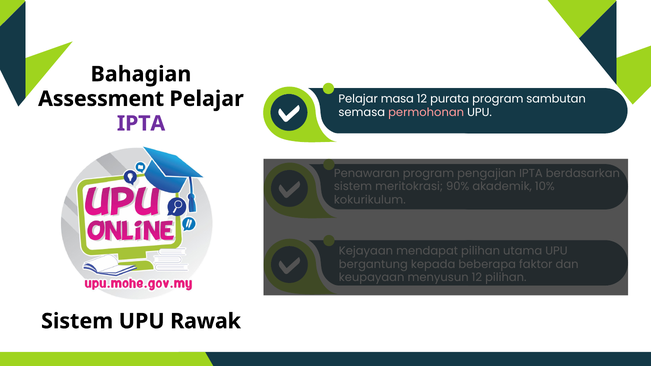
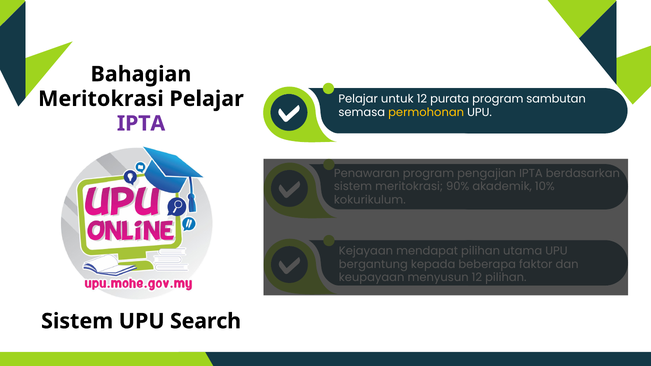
Assessment: Assessment -> Meritokrasi (101, 99)
masa: masa -> untuk (397, 99)
permohonan colour: pink -> yellow (426, 112)
Rawak: Rawak -> Search (206, 321)
